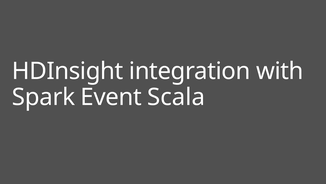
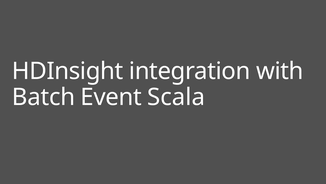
Spark: Spark -> Batch (44, 97)
